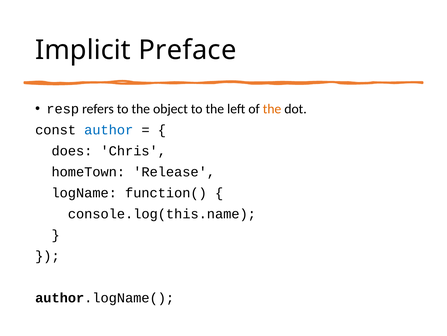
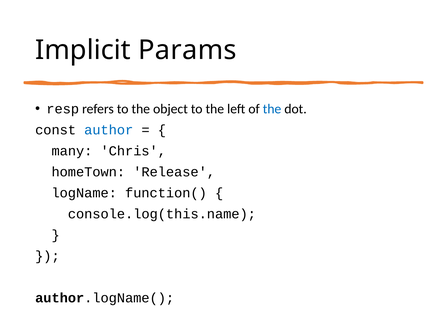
Preface: Preface -> Params (187, 50)
the colour: orange -> blue (272, 109)
does: does -> many (72, 151)
